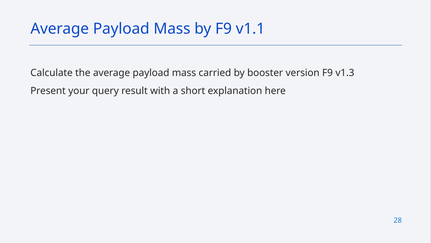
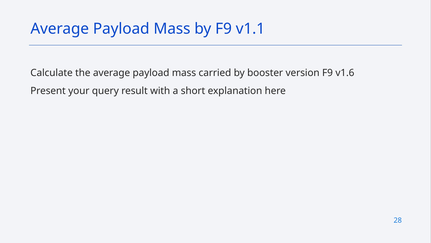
v1.3: v1.3 -> v1.6 (345, 73)
